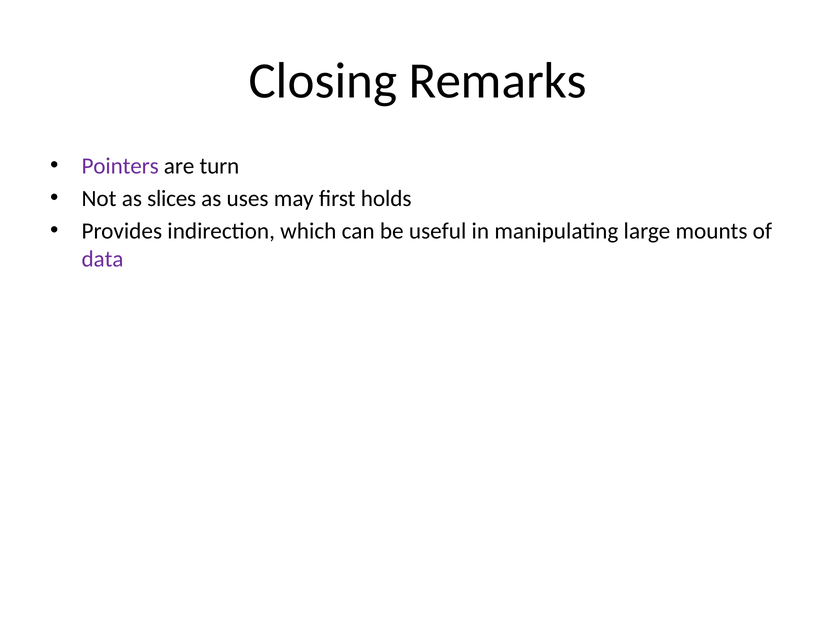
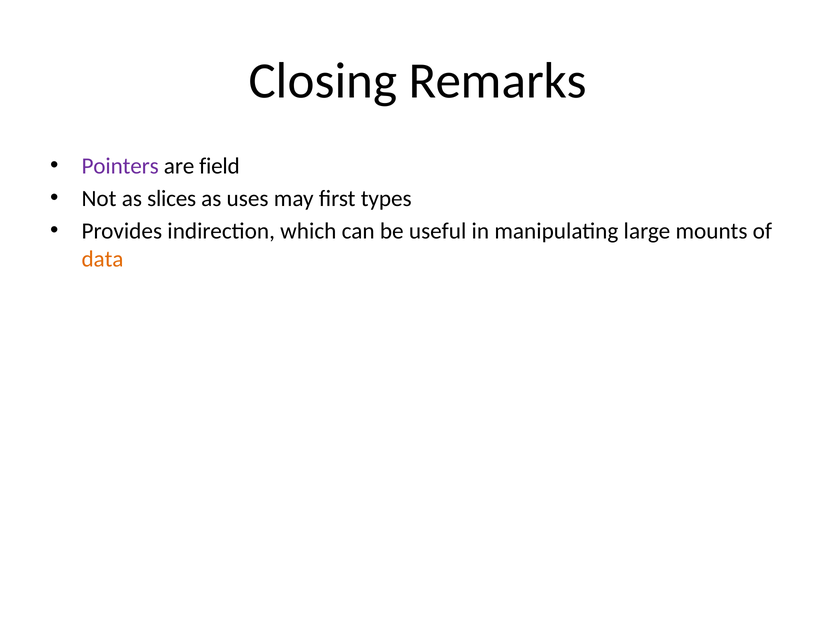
turn: turn -> field (219, 166)
holds: holds -> types (386, 199)
data colour: purple -> orange (102, 259)
